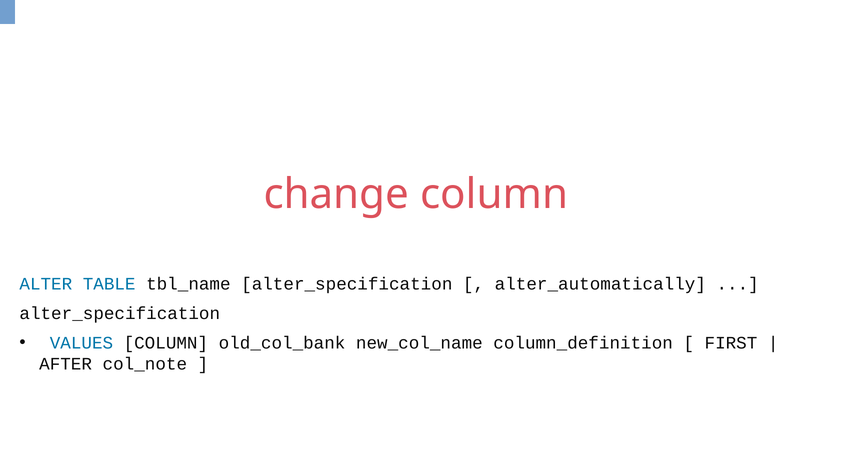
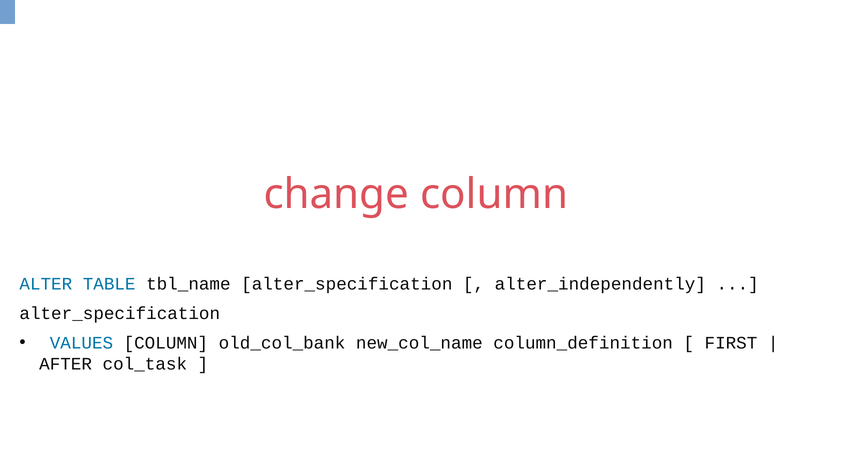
alter_automatically: alter_automatically -> alter_independently (600, 284)
col_note: col_note -> col_task (145, 364)
